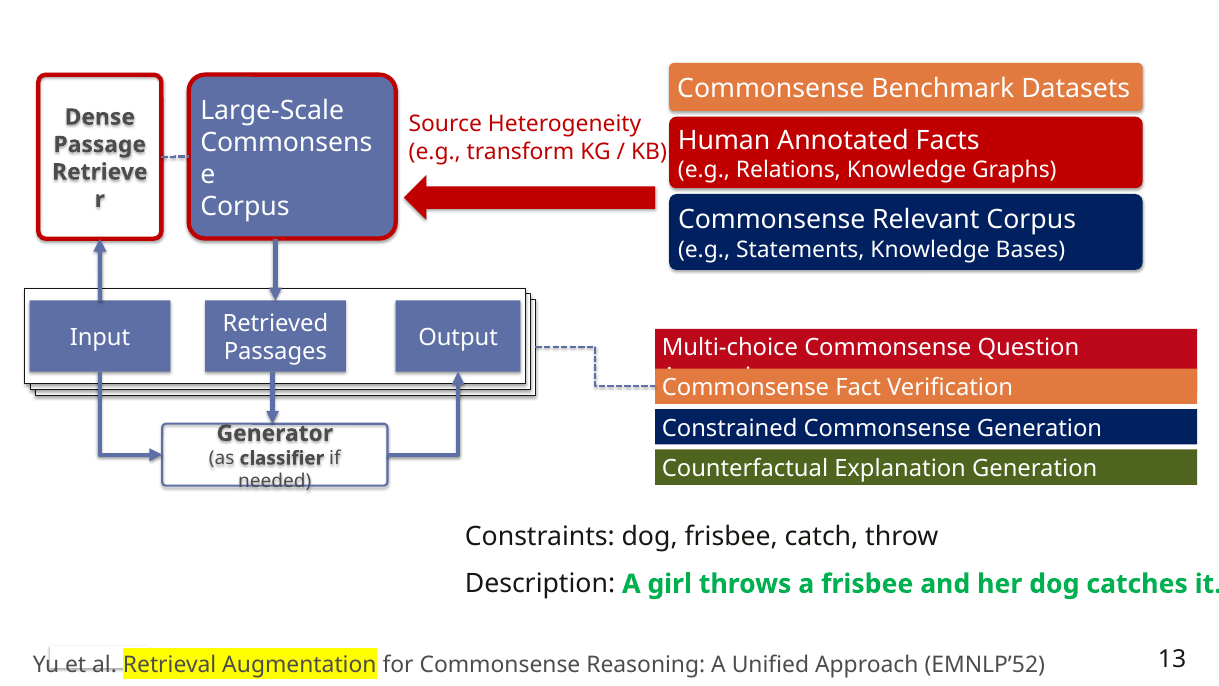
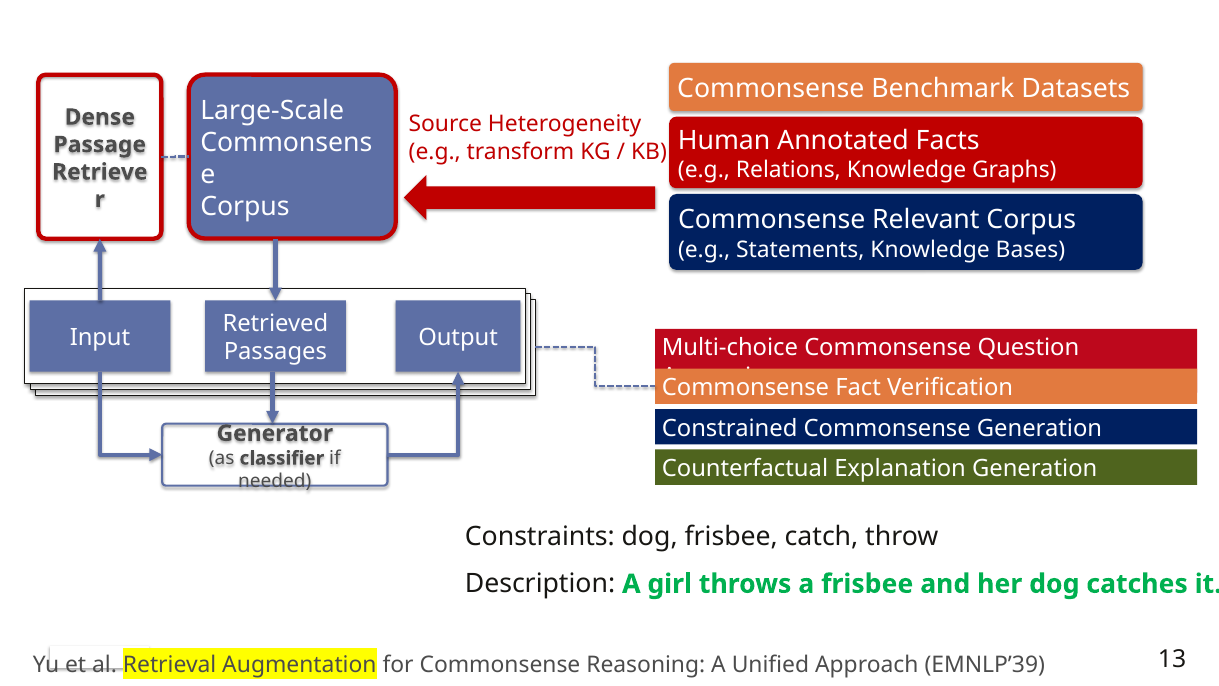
EMNLP’52: EMNLP’52 -> EMNLP’39 (985, 664)
